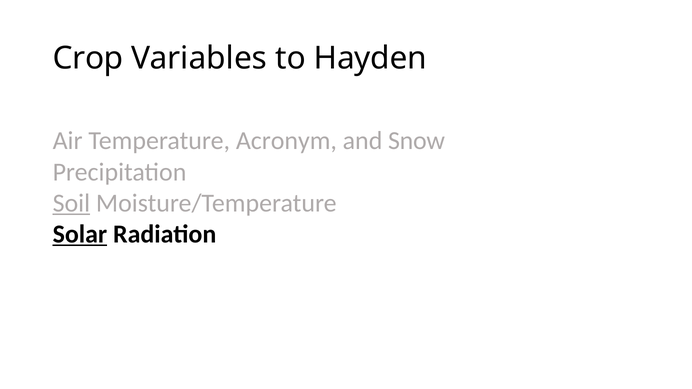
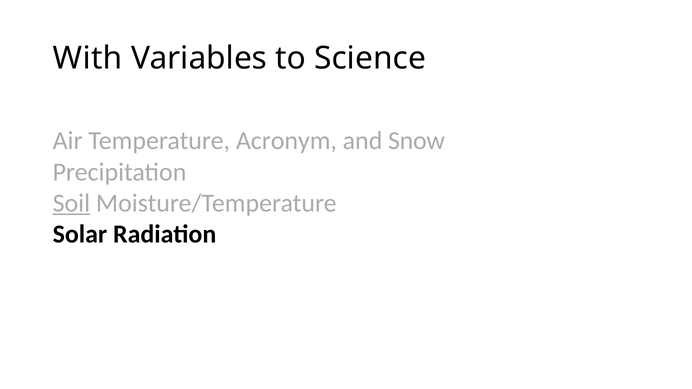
Crop: Crop -> With (88, 58)
Hayden: Hayden -> Science (370, 58)
Solar underline: present -> none (80, 234)
